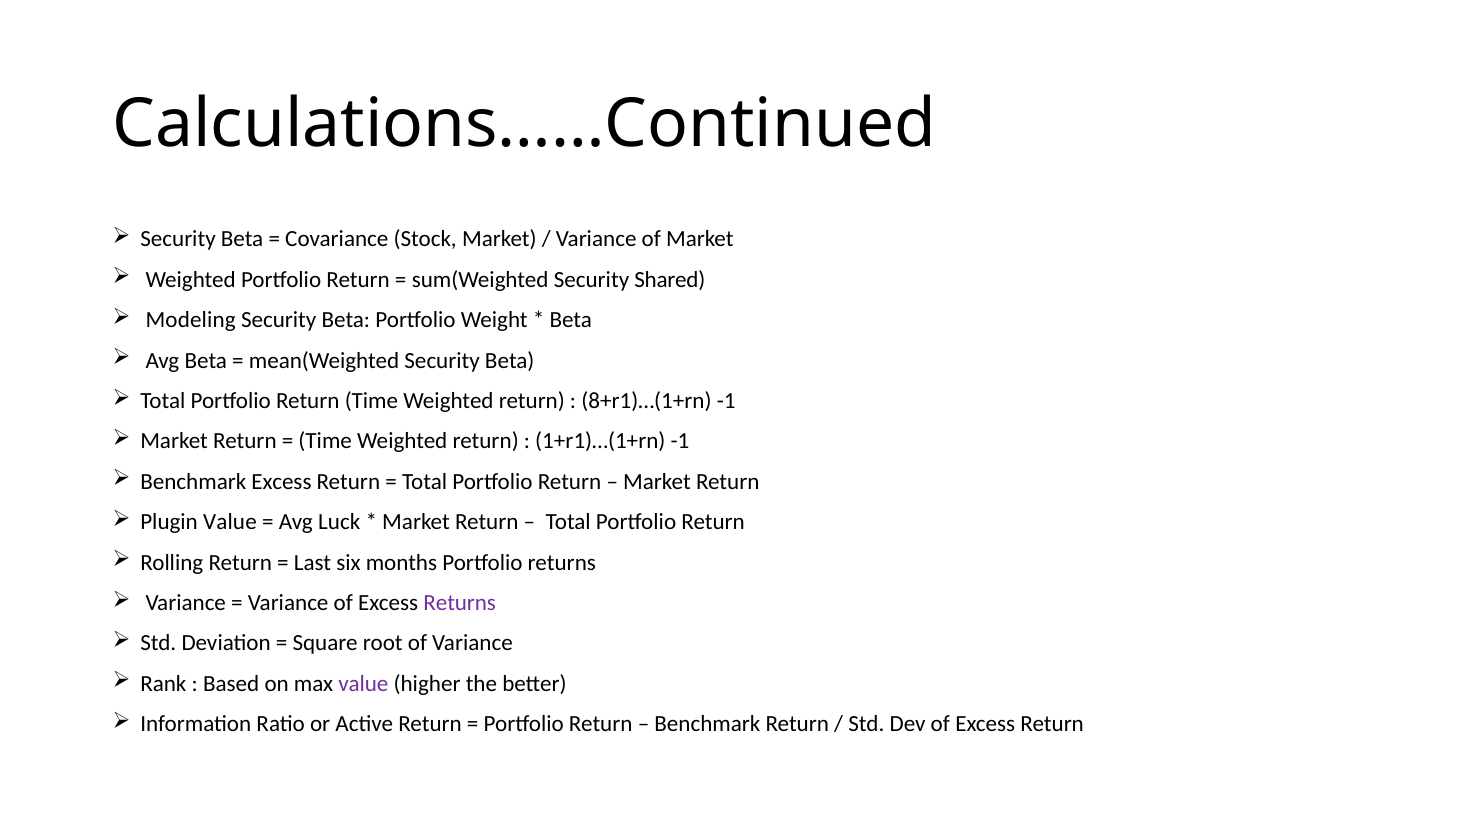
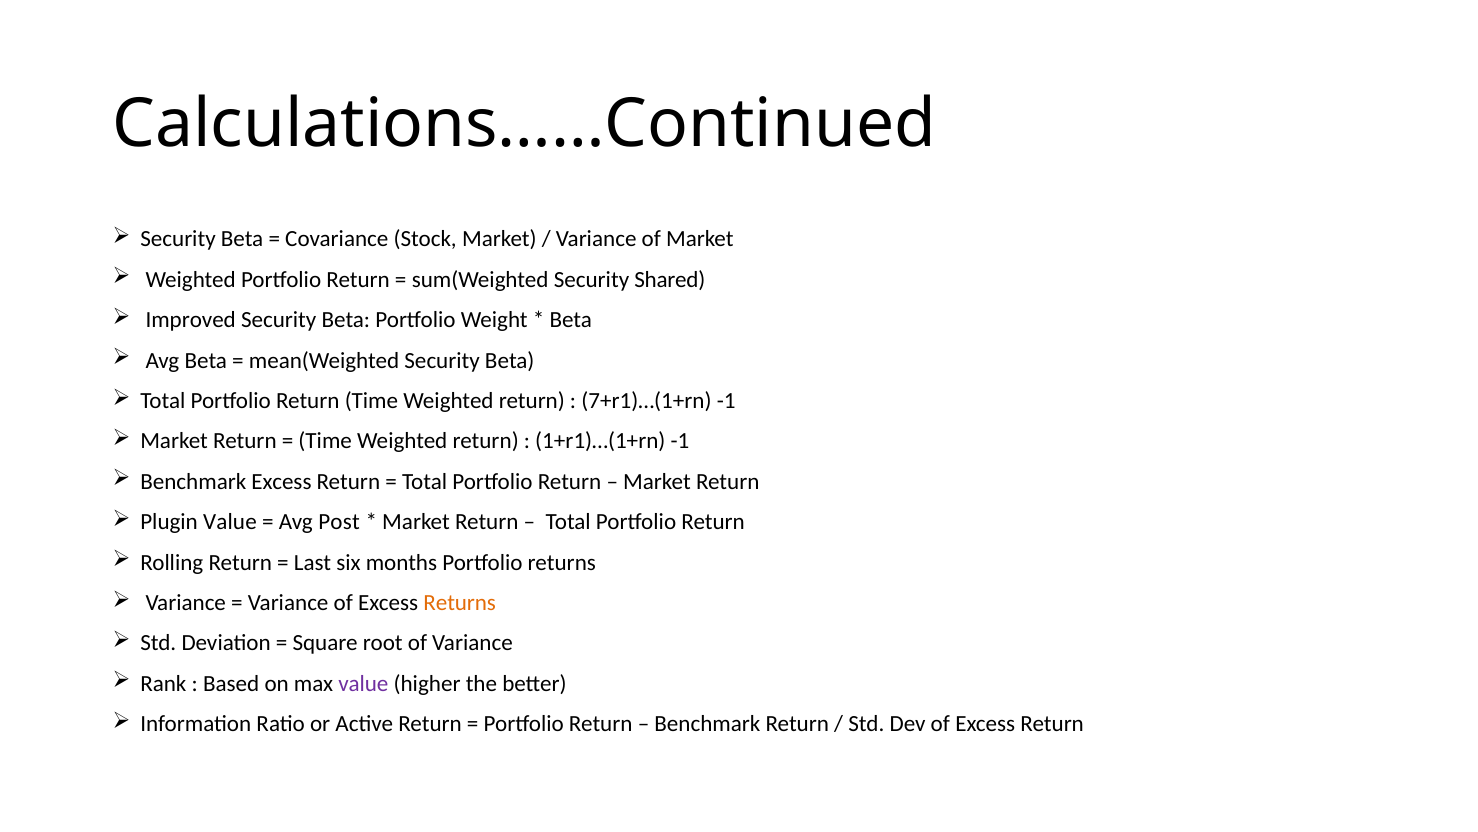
Modeling: Modeling -> Improved (191, 320)
8+r1)…(1+rn: 8+r1)…(1+rn -> 7+r1)…(1+rn (646, 401)
Luck: Luck -> Post (339, 522)
Returns colour: purple -> orange (460, 602)
